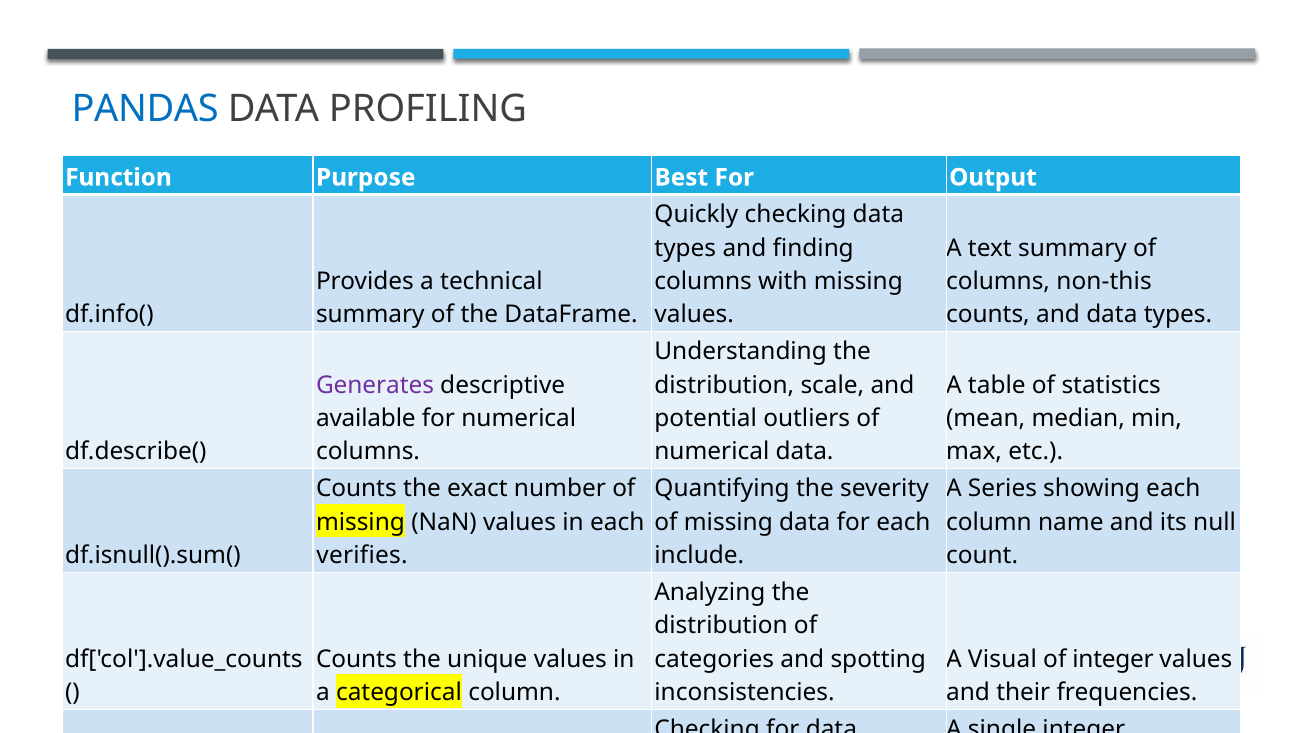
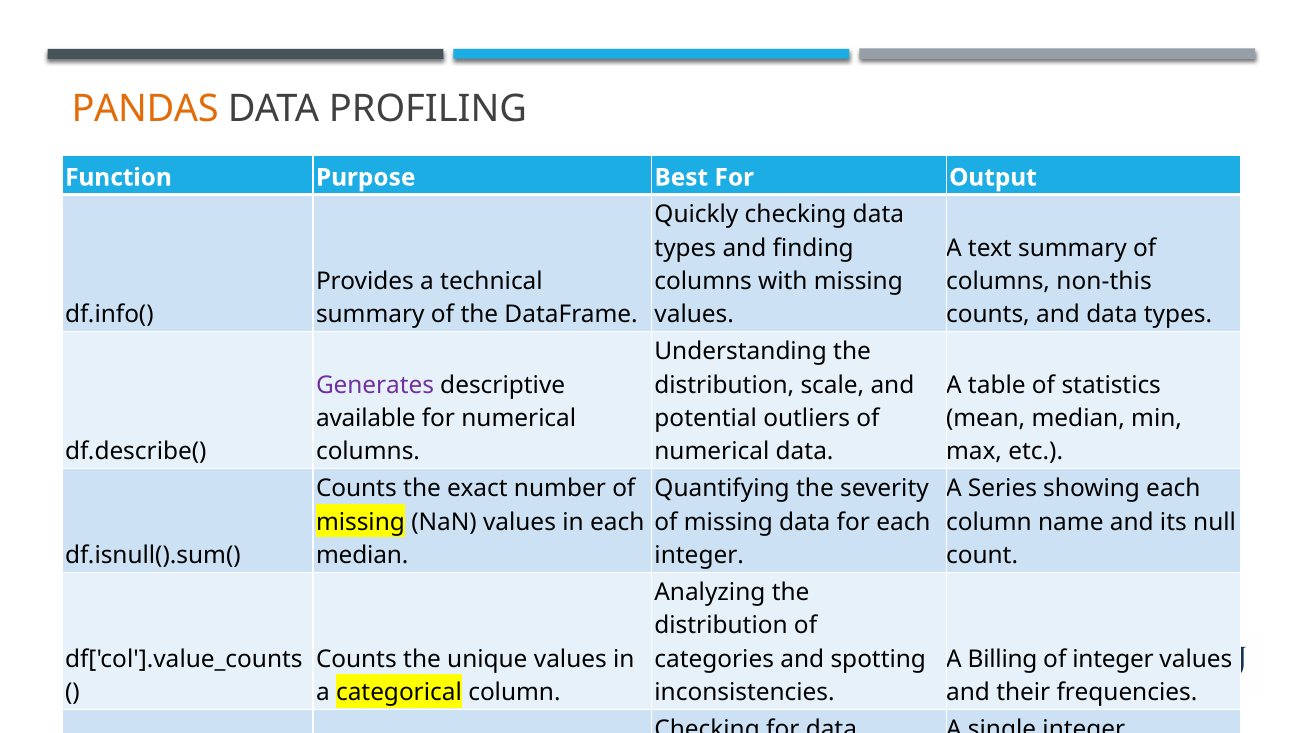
PANDAS colour: blue -> orange (145, 109)
verifies: verifies -> median (362, 555)
include: include -> integer (699, 555)
Visual: Visual -> Billing (1003, 659)
